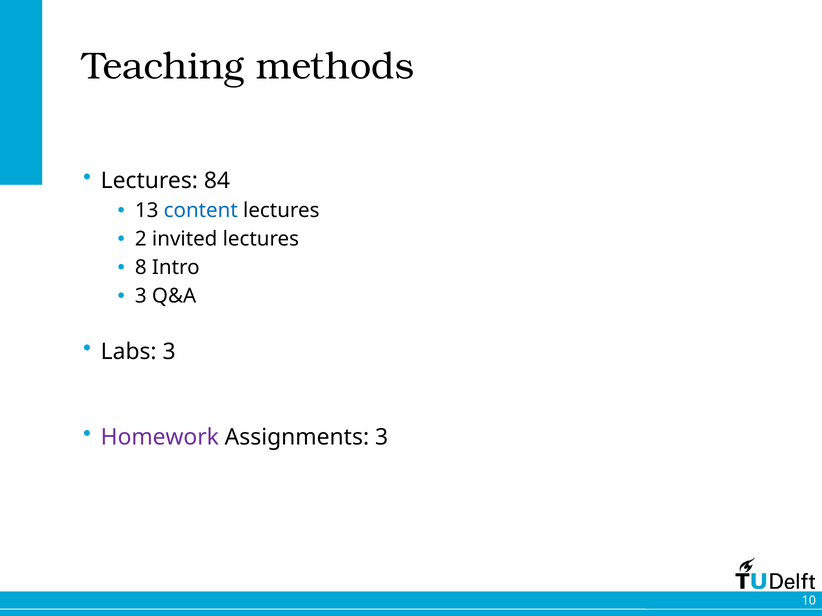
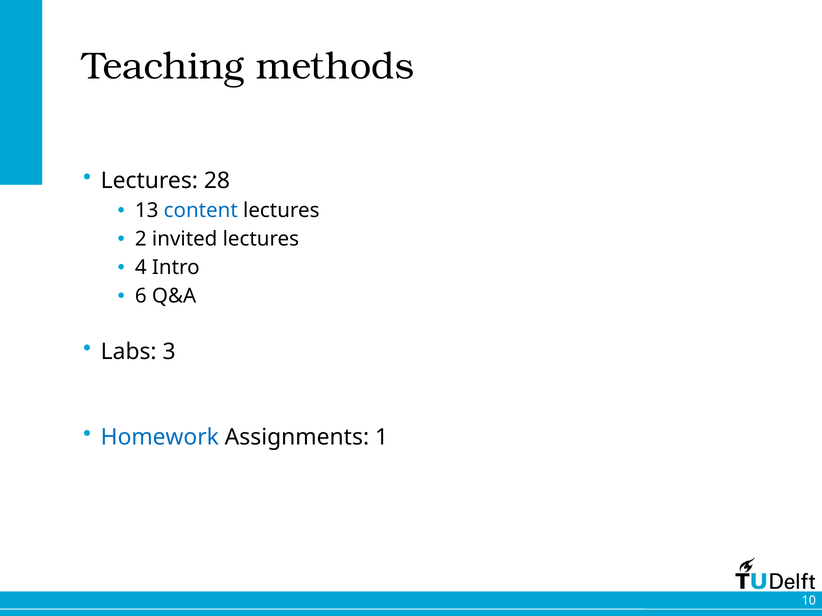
84: 84 -> 28 (217, 181)
8: 8 -> 4 (141, 268)
3: 3 -> 6 (141, 296)
Homework colour: purple -> blue (160, 438)
Assignments 3: 3 -> 1 (382, 438)
